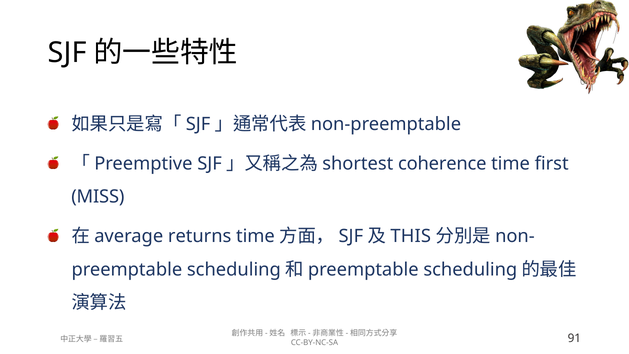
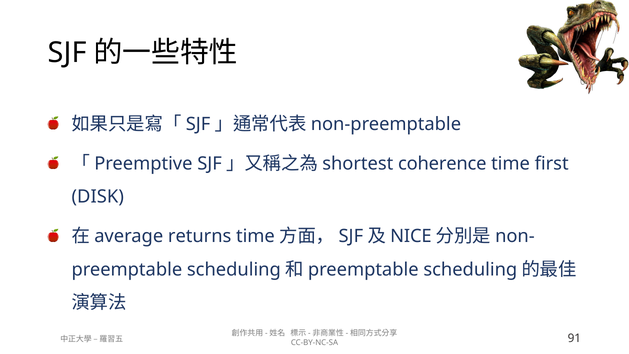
MISS: MISS -> DISK (98, 197)
THIS: THIS -> NICE (411, 236)
